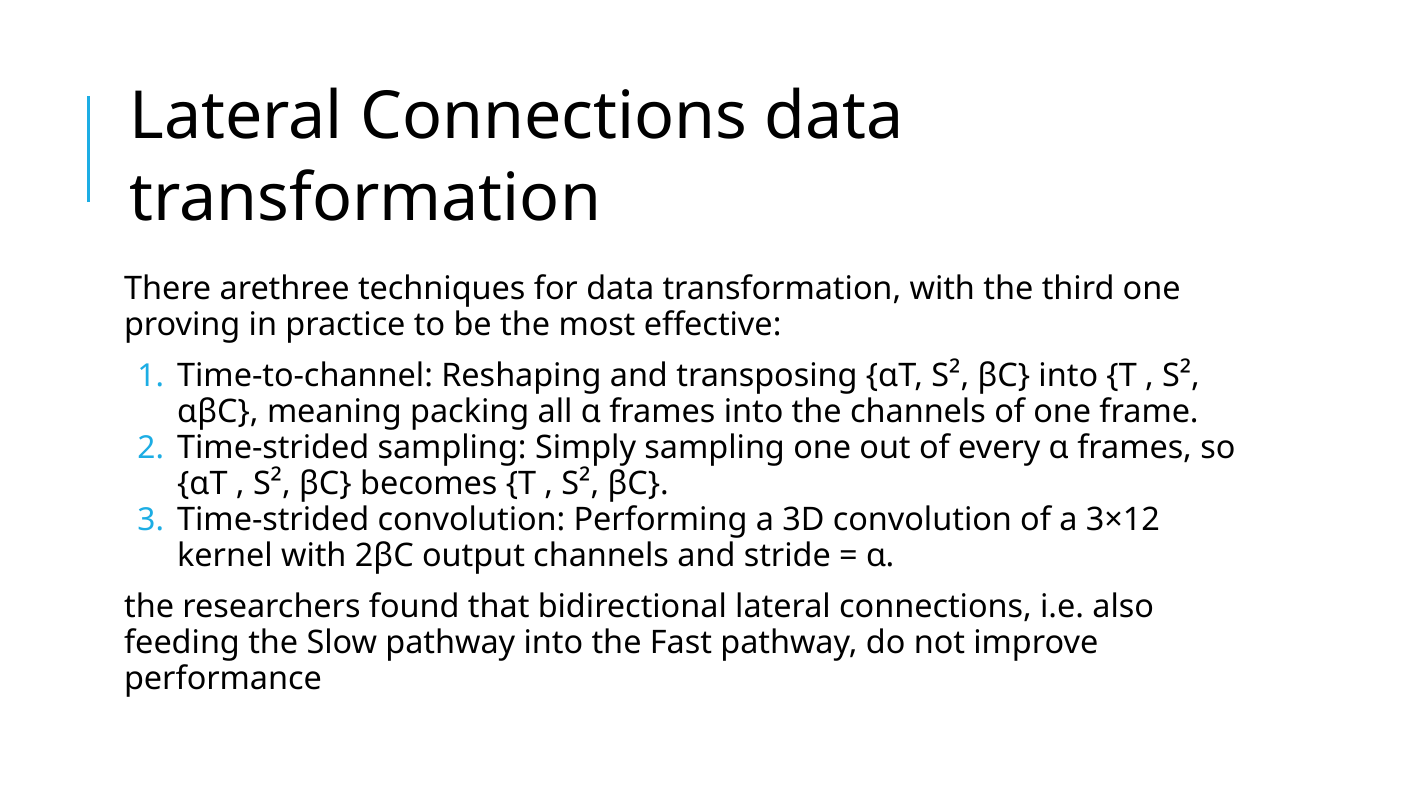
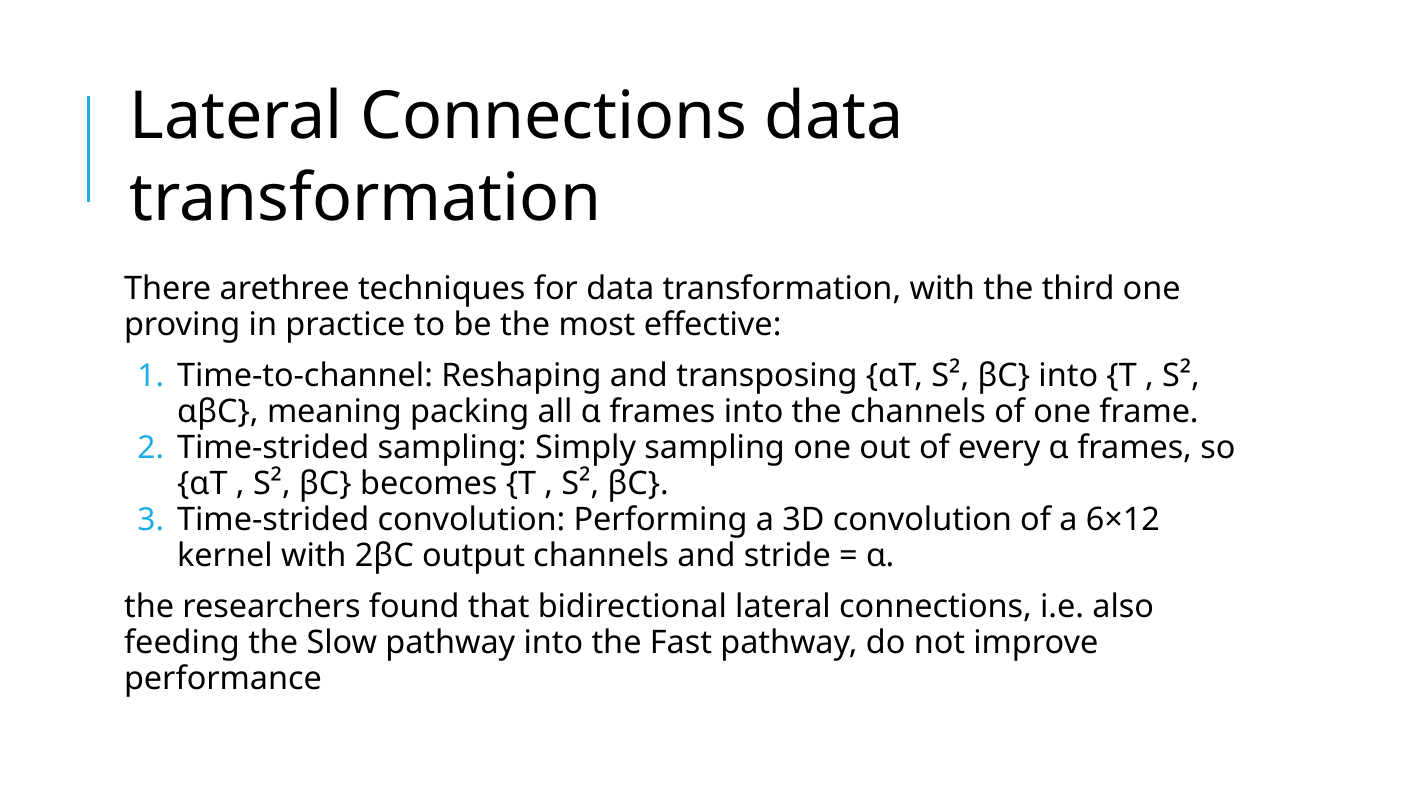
3×12: 3×12 -> 6×12 (1123, 520)
